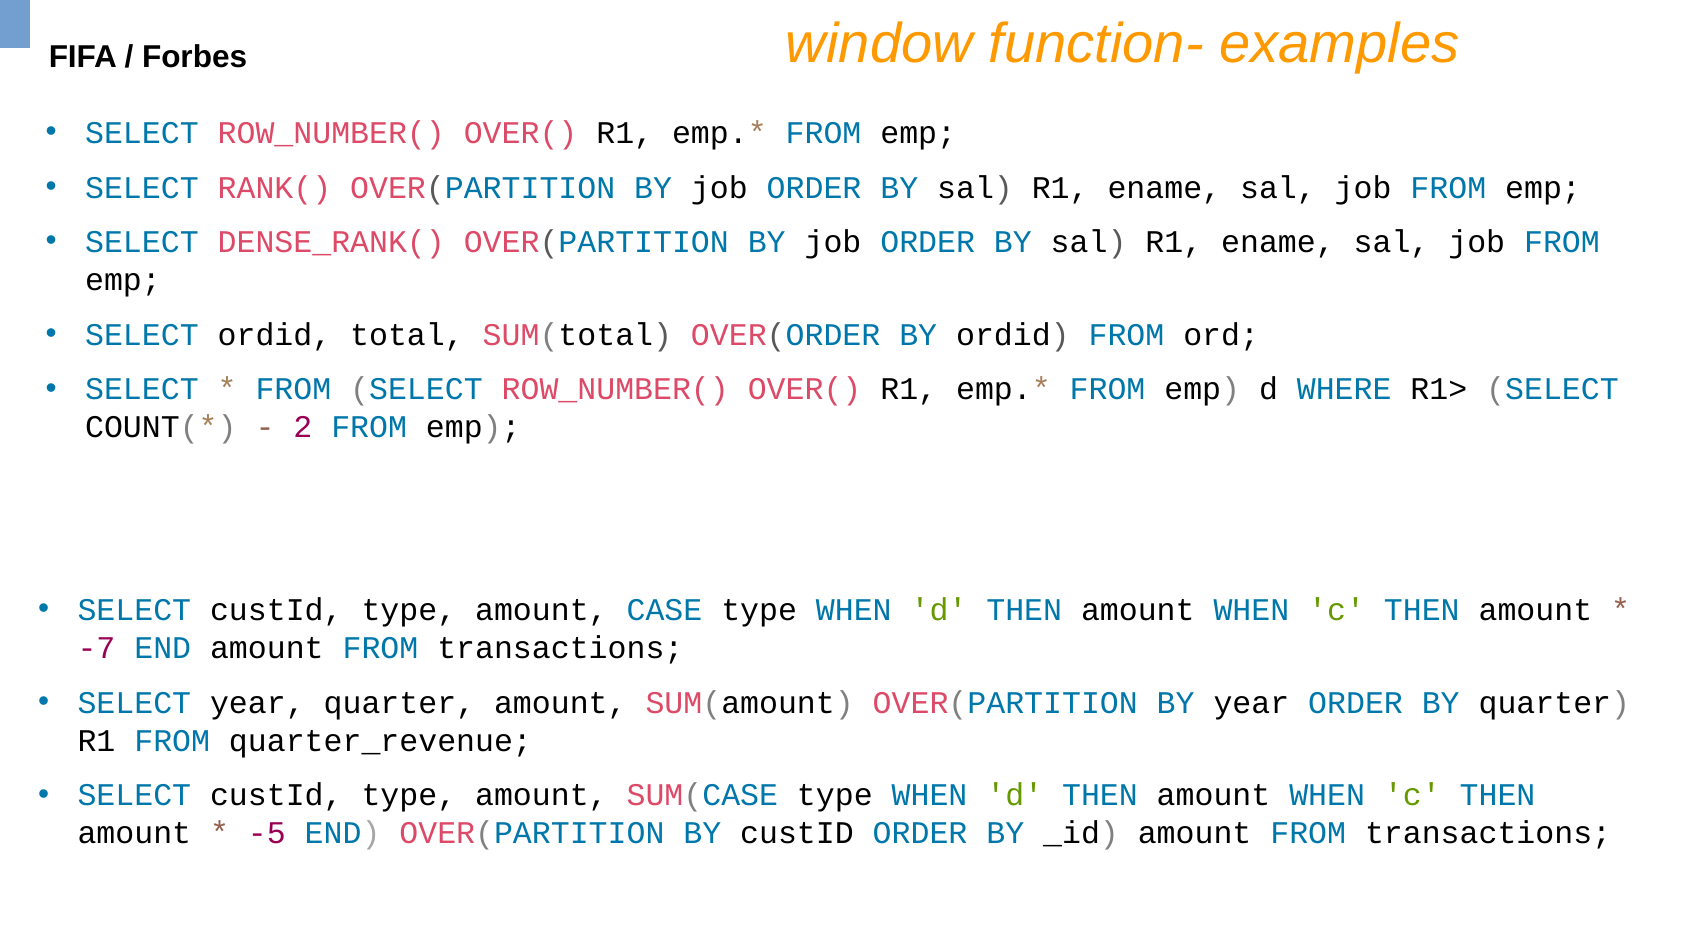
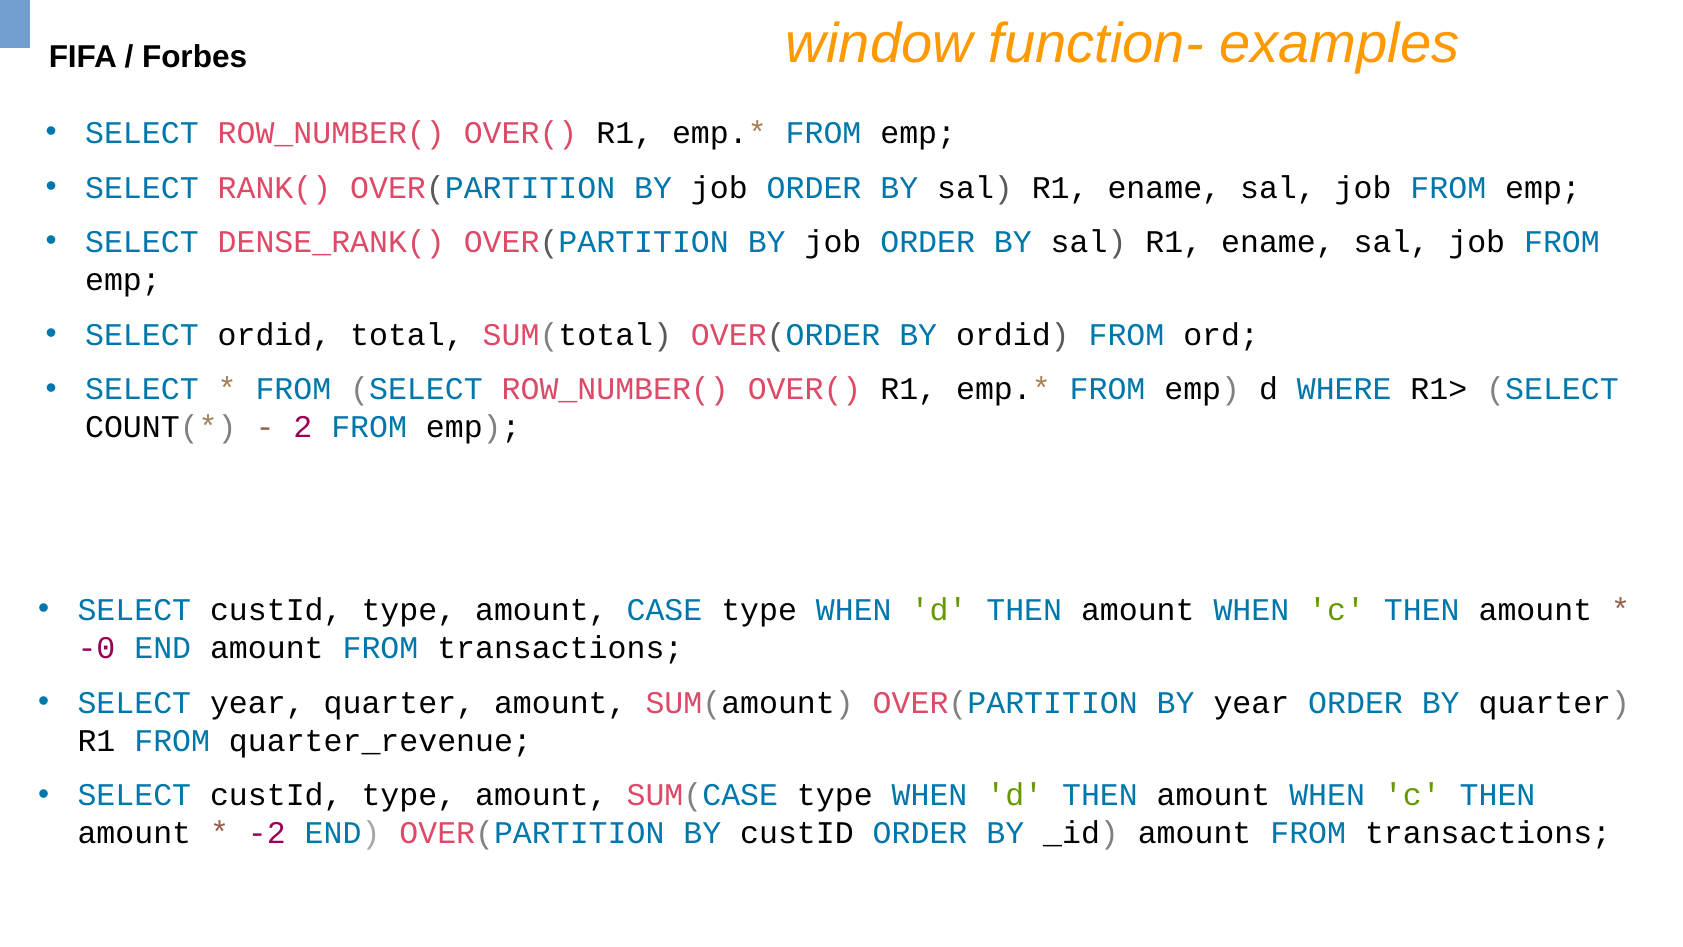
-7: -7 -> -0 (96, 648)
-5: -5 -> -2 (267, 833)
